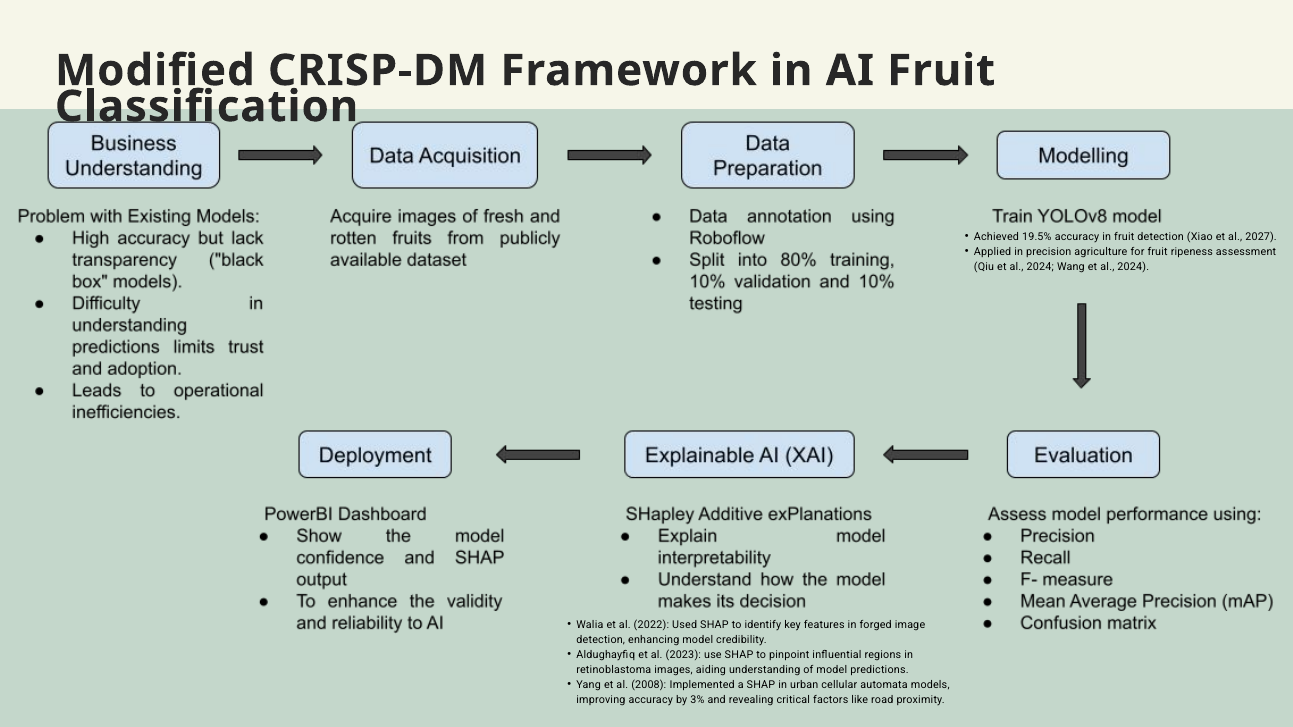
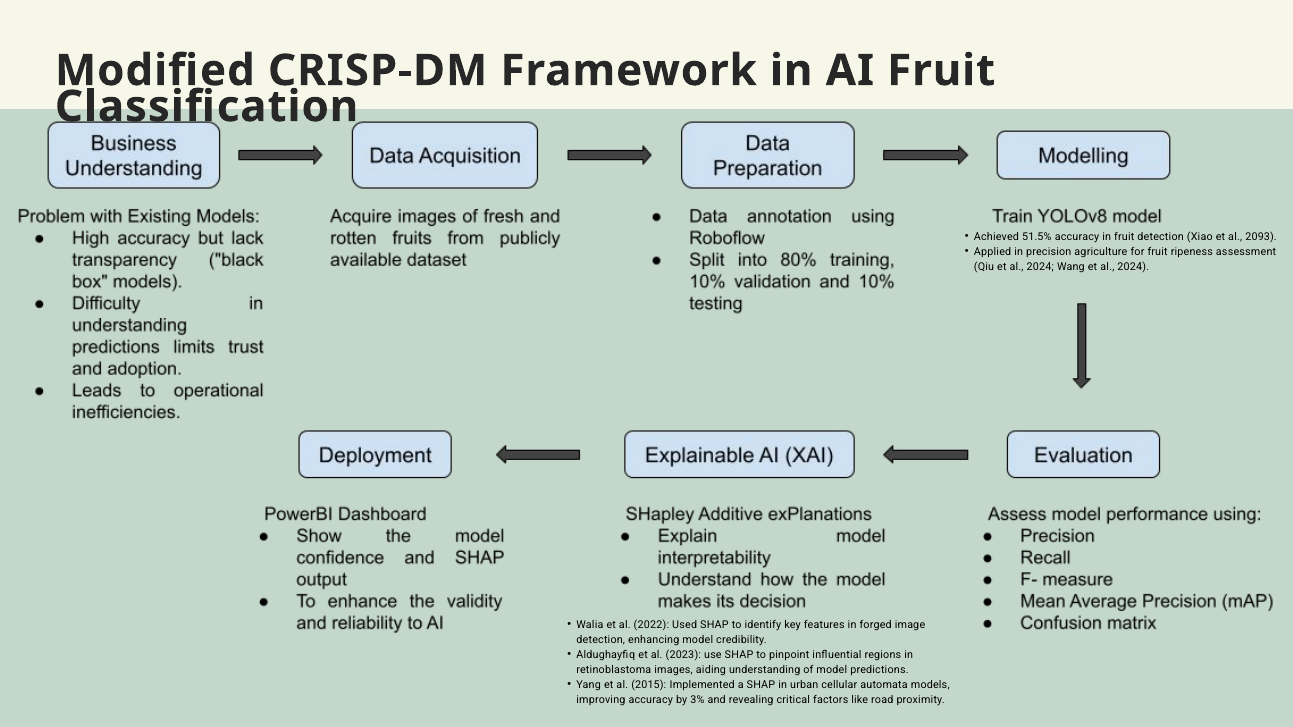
19.5%: 19.5% -> 51.5% (1037, 237)
2027: 2027 -> 2093 (1261, 237)
2008: 2008 -> 2015 (649, 685)
